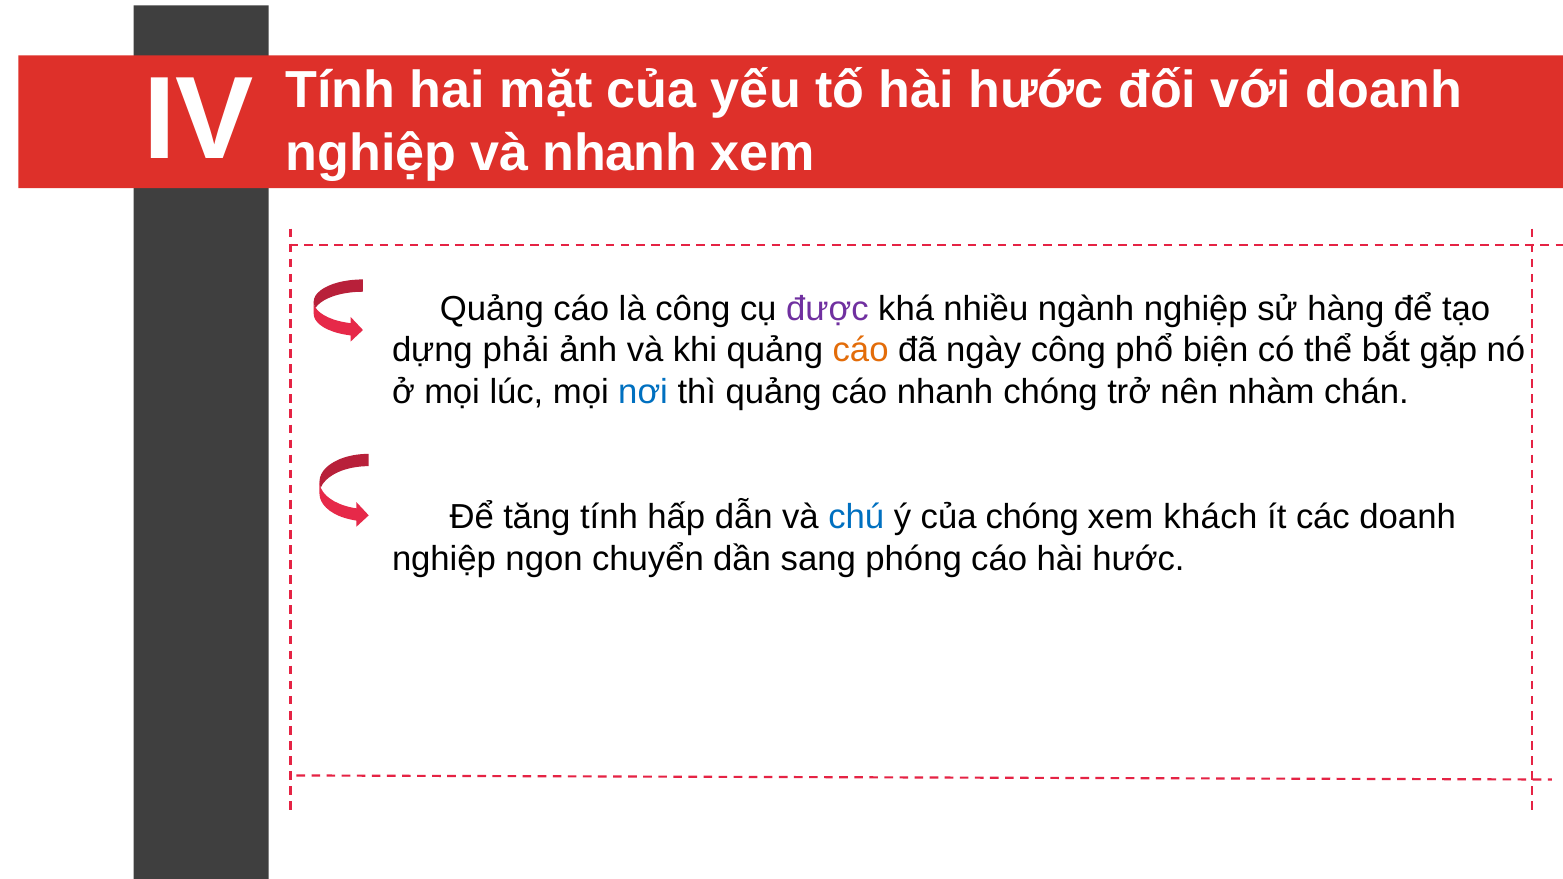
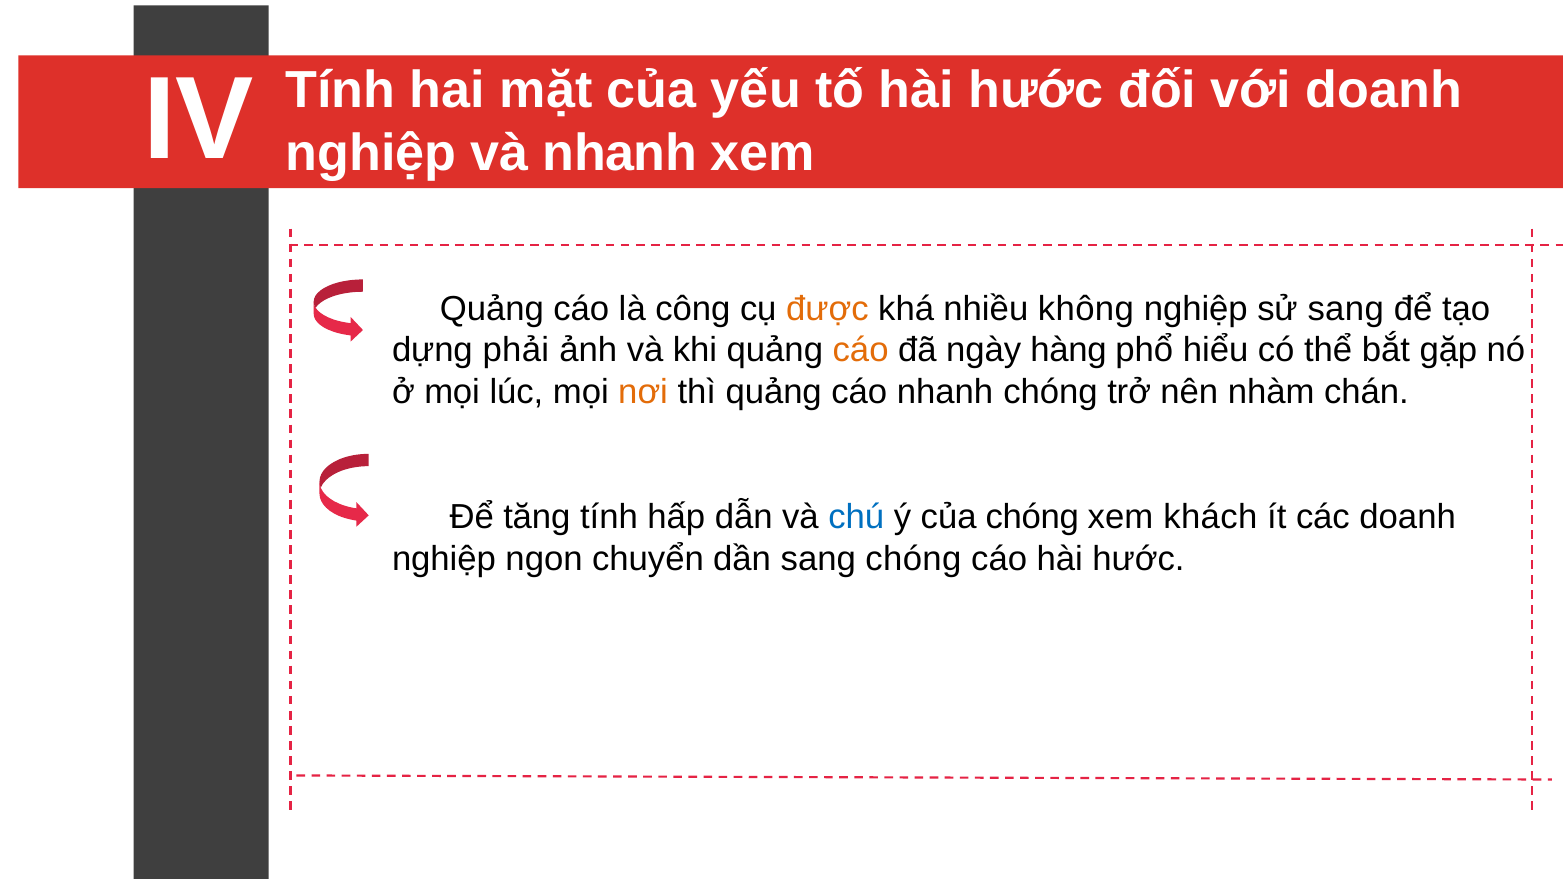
được colour: purple -> orange (827, 309)
ngành: ngành -> không (1086, 309)
sử hàng: hàng -> sang (1346, 309)
ngày công: công -> hàng (1069, 350)
biện: biện -> hiểu (1216, 350)
nơi colour: blue -> orange (643, 392)
sang phóng: phóng -> chóng (913, 559)
